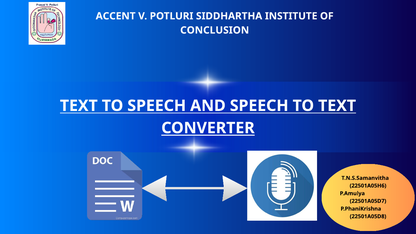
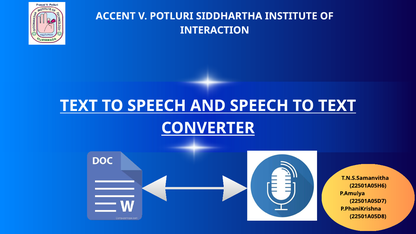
CONCLUSION: CONCLUSION -> INTERACTION (215, 30)
